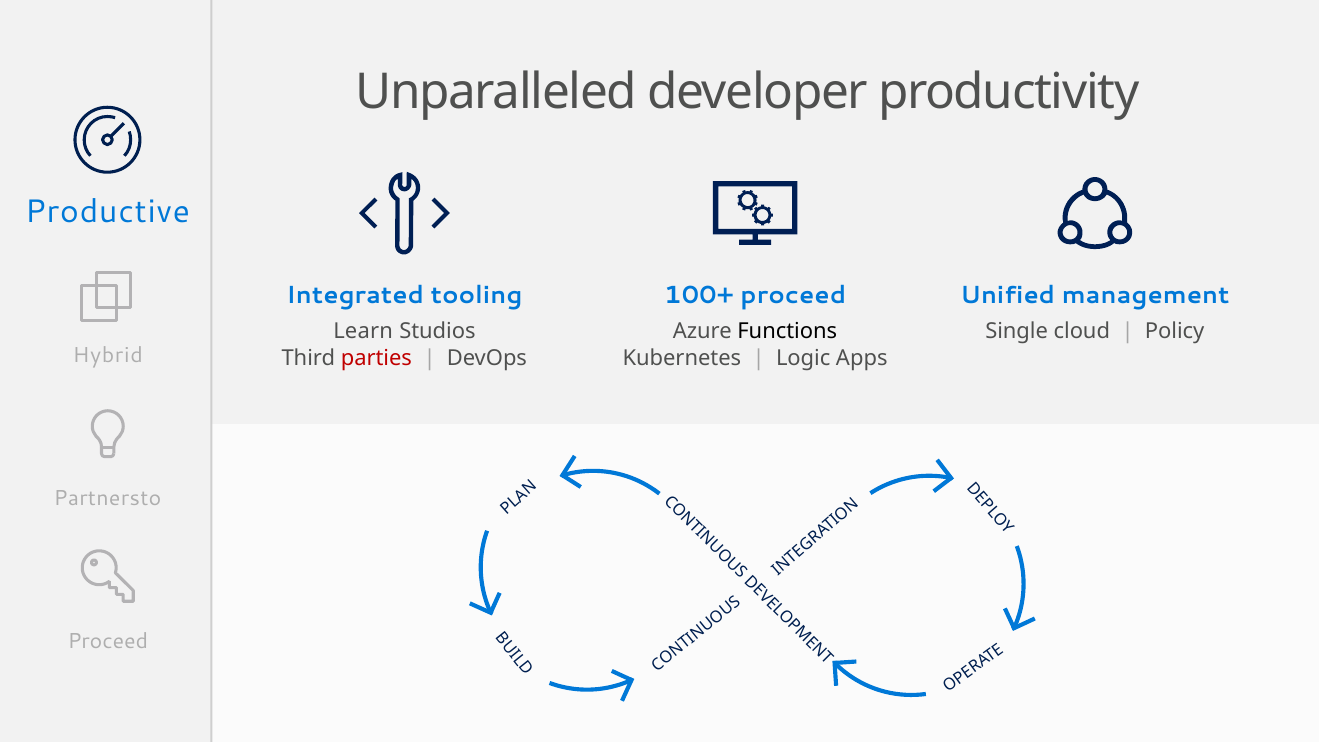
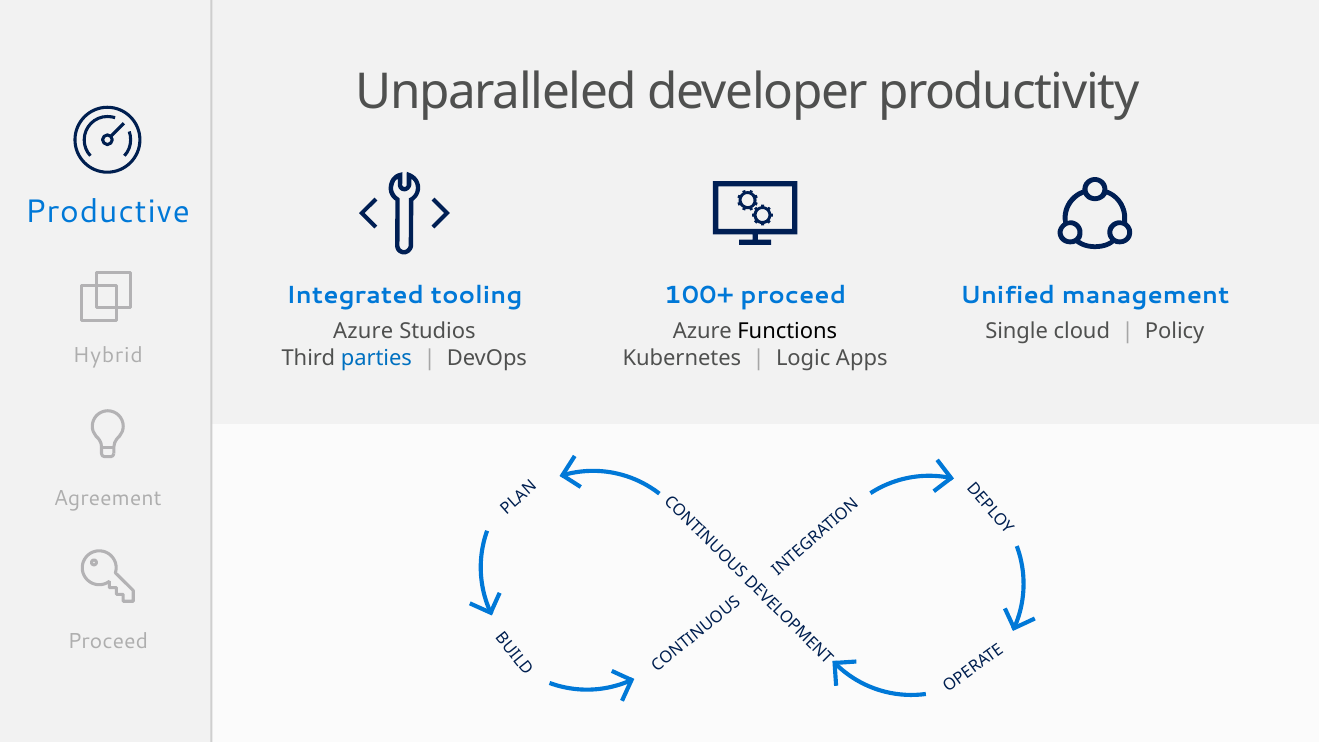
Learn: Learn -> Azure (363, 331)
parties colour: red -> blue (376, 358)
Partnersto: Partnersto -> Agreement (108, 498)
